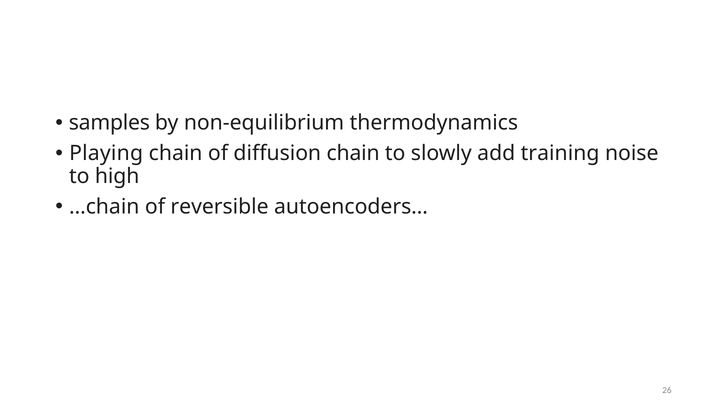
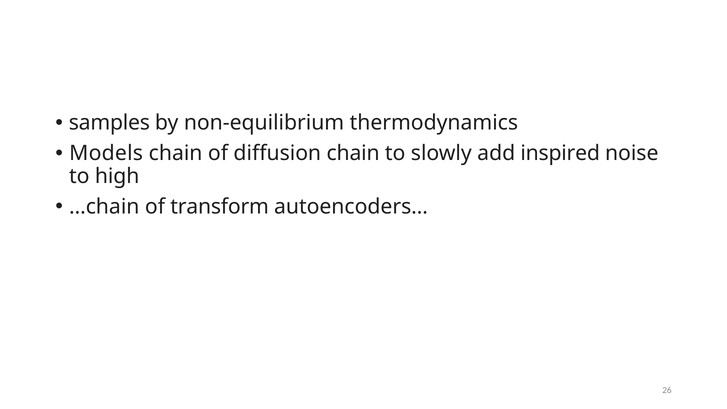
Playing: Playing -> Models (106, 153)
training: training -> inspired (560, 153)
reversible: reversible -> transform (220, 207)
